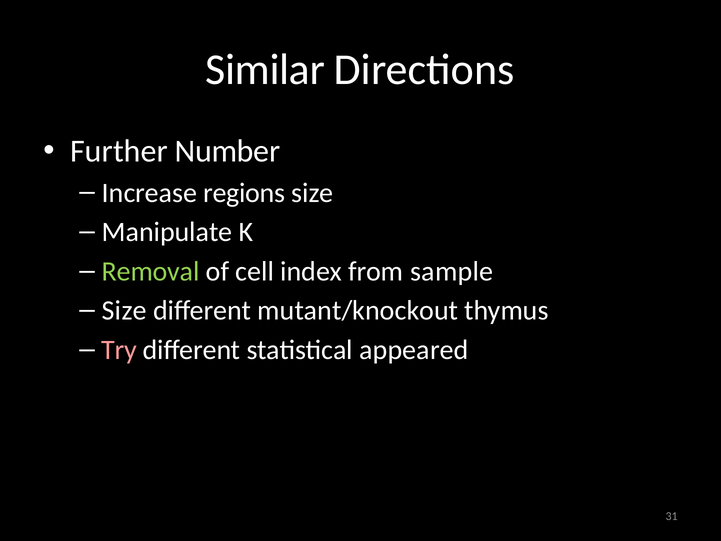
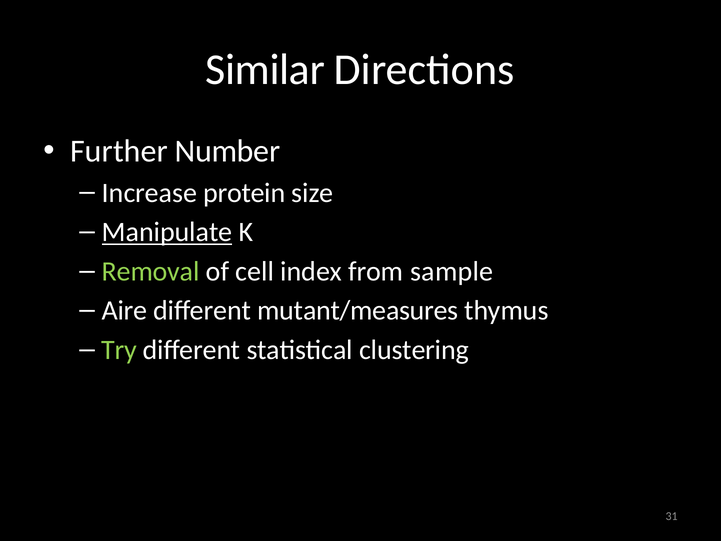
regions: regions -> protein (244, 193)
Manipulate underline: none -> present (167, 232)
Size: Size -> Aire (125, 311)
mutant/knockout: mutant/knockout -> mutant/measures (358, 311)
Try colour: pink -> light green (119, 350)
appeared: appeared -> clustering (414, 350)
